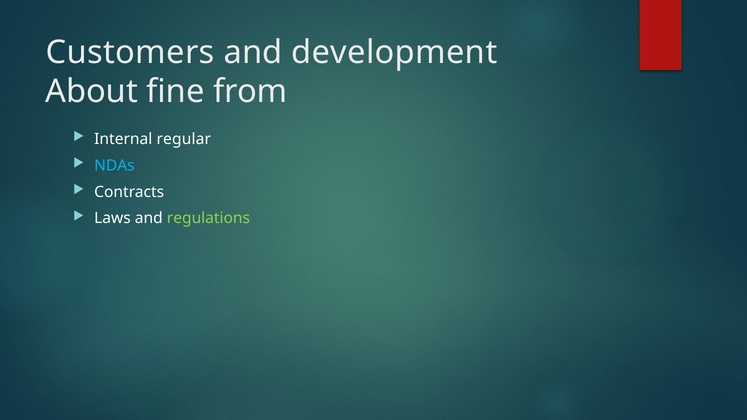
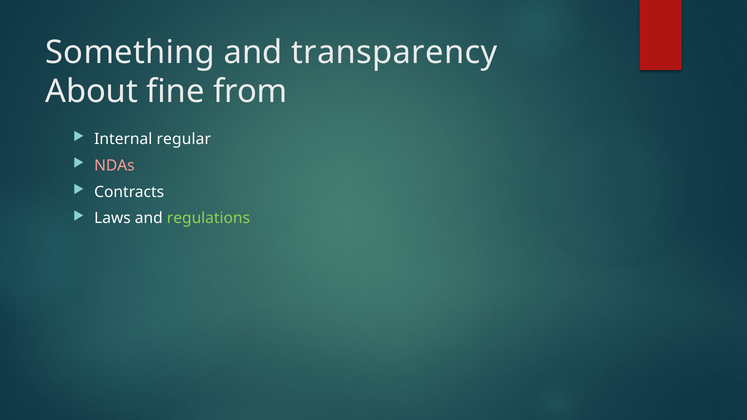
Customers: Customers -> Something (130, 52)
development: development -> transparency (394, 52)
NDAs colour: light blue -> pink (114, 165)
